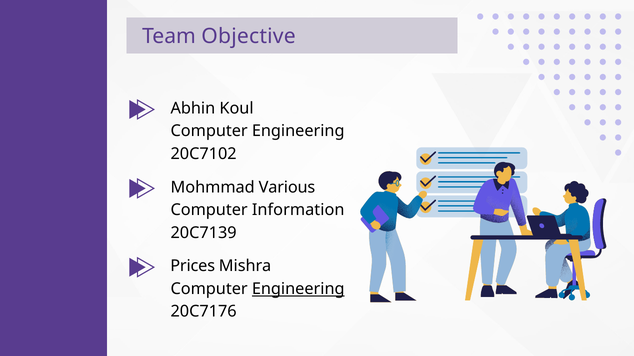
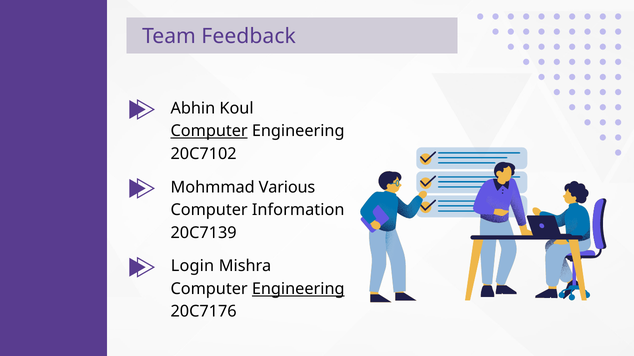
Objective: Objective -> Feedback (249, 36)
Computer underline: none -> present (209, 131)
Prices: Prices -> Login (193, 266)
